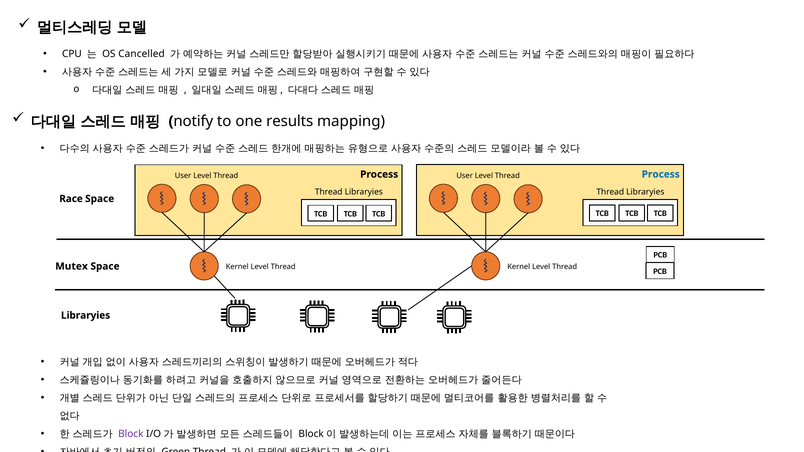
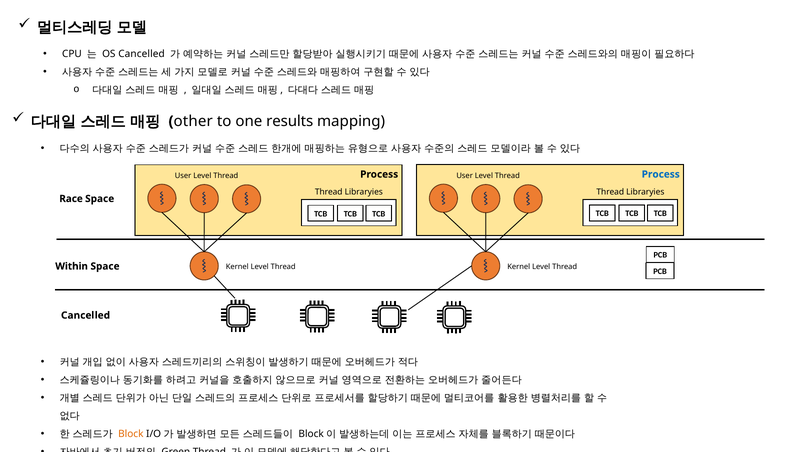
notify: notify -> other (193, 121)
Mutex: Mutex -> Within (72, 266)
Libraryies: Libraryies -> Cancelled (86, 316)
Block colour: purple -> orange (131, 434)
